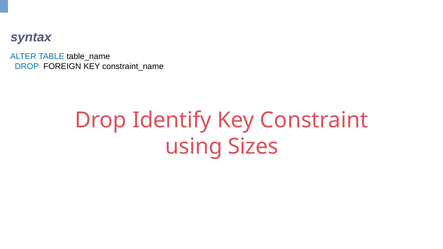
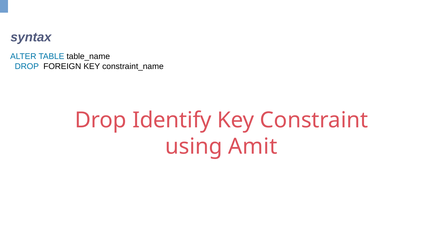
Sizes: Sizes -> Amit (253, 147)
